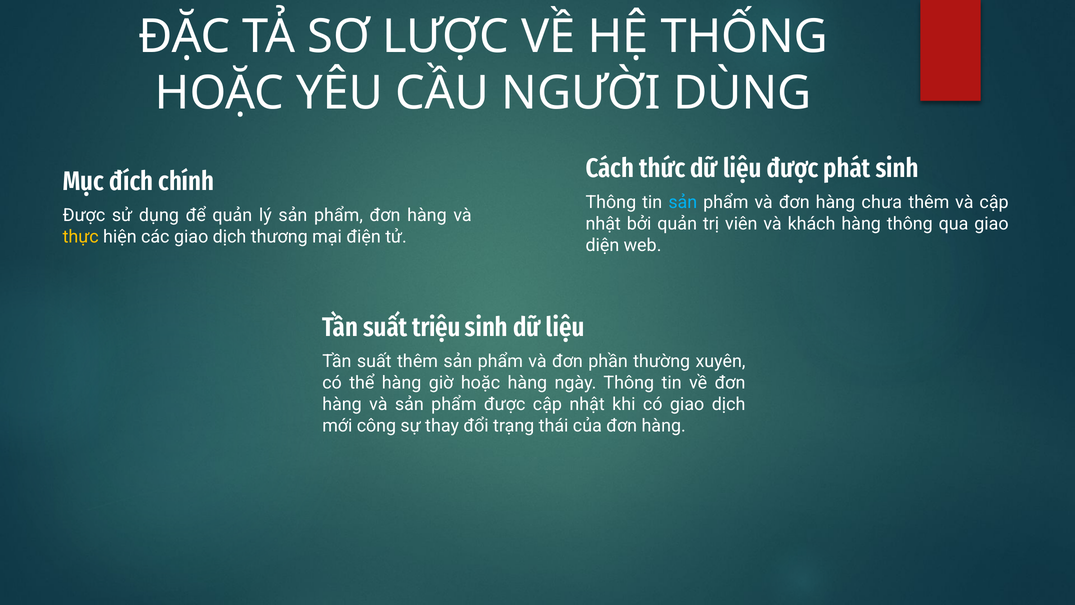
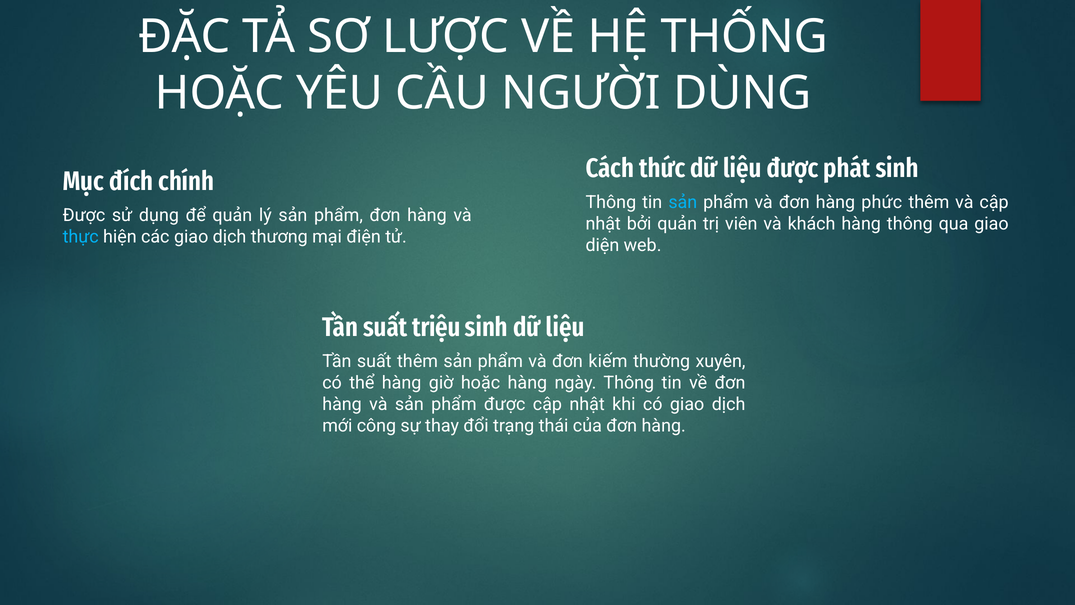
chưa: chưa -> phức (882, 202)
thực colour: yellow -> light blue (81, 237)
phần: phần -> kiếm (608, 361)
